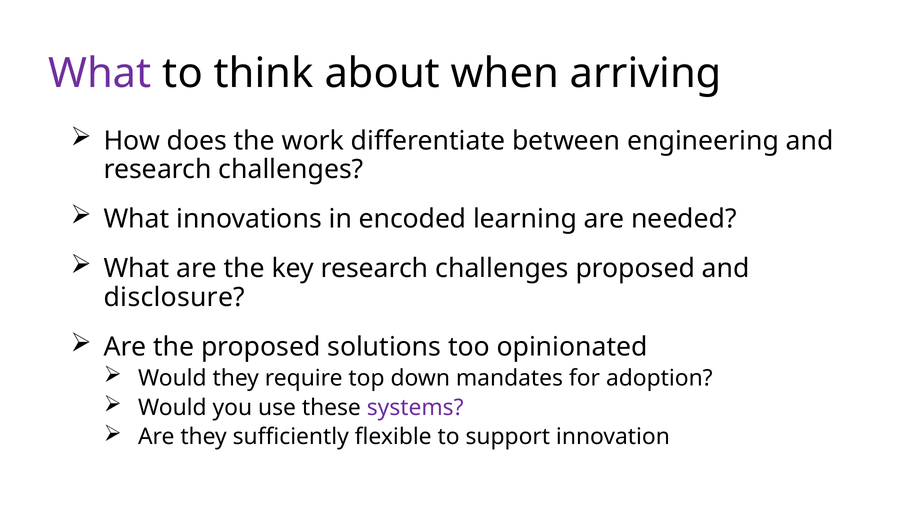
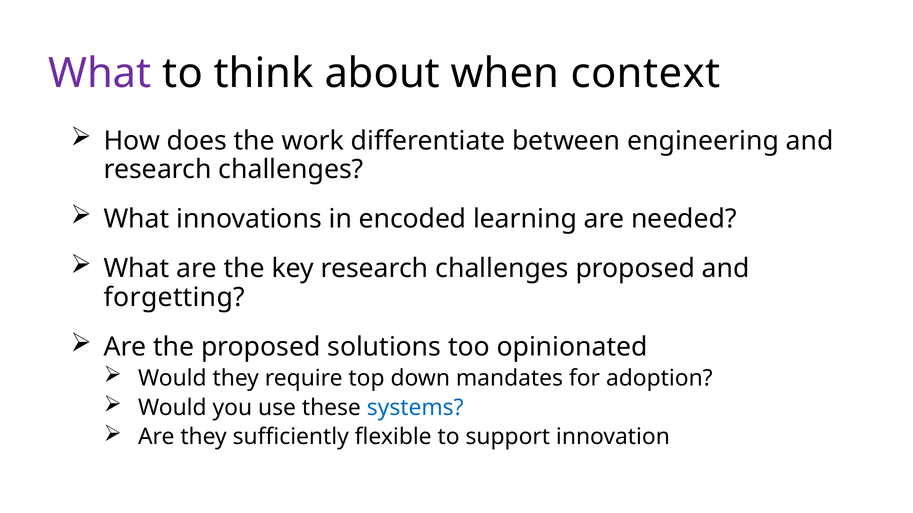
arriving: arriving -> context (645, 73)
disclosure: disclosure -> forgetting (174, 298)
systems colour: purple -> blue (415, 408)
